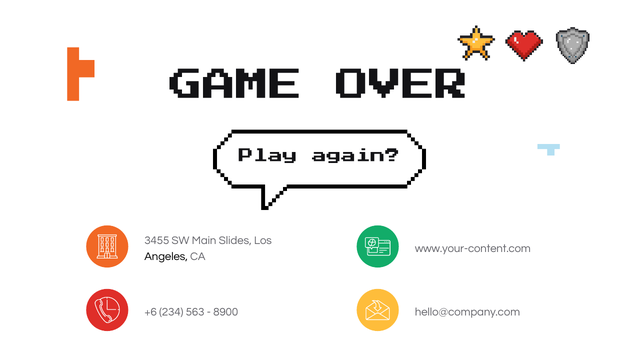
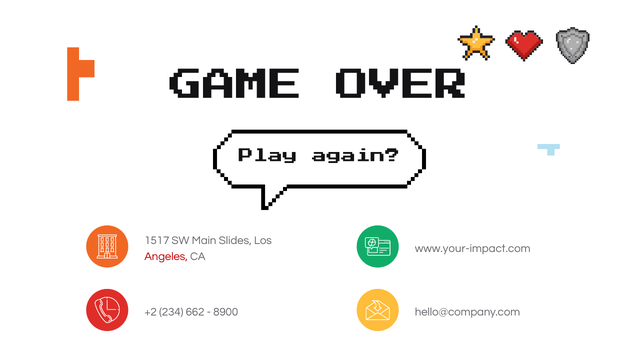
3455: 3455 -> 1517 (157, 240)
www.your-content.com: www.your-content.com -> www.your-impact.com (473, 248)
Angeles colour: black -> red (166, 256)
+6: +6 -> +2 (151, 312)
563: 563 -> 662 (195, 312)
